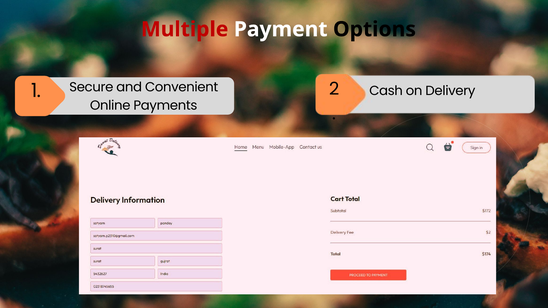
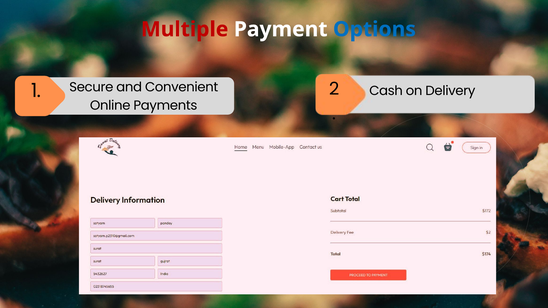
Options colour: black -> blue (374, 29)
